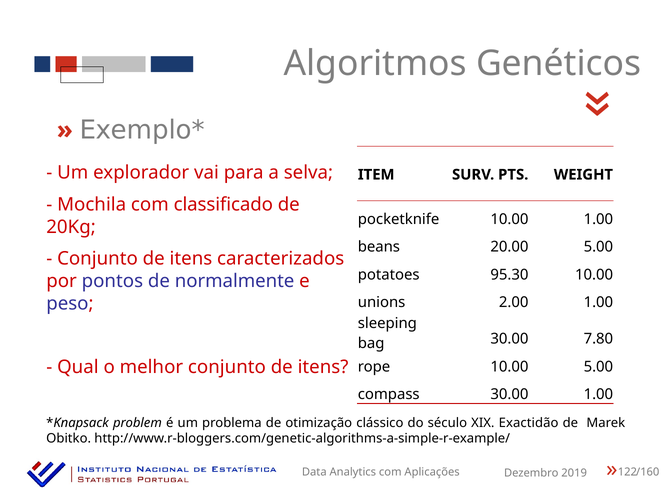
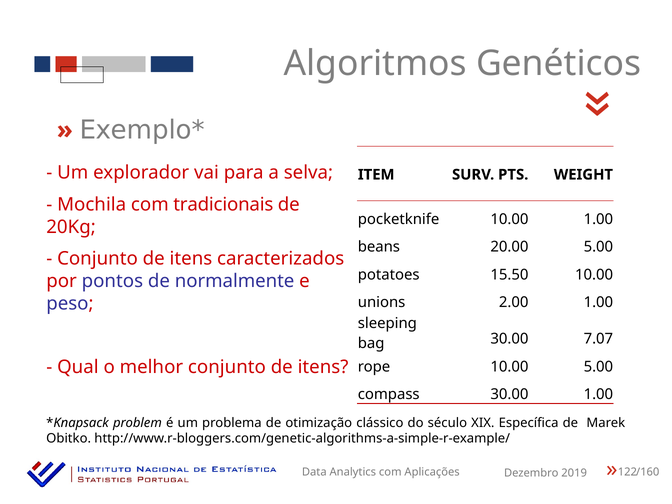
classificado: classificado -> tradicionais (223, 204)
95.30: 95.30 -> 15.50 (509, 275)
7.80: 7.80 -> 7.07 (598, 339)
Exactidão: Exactidão -> Específica (529, 423)
